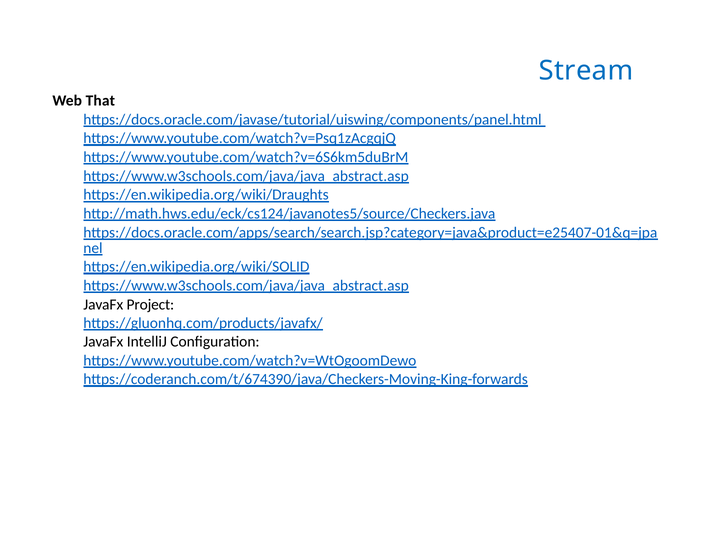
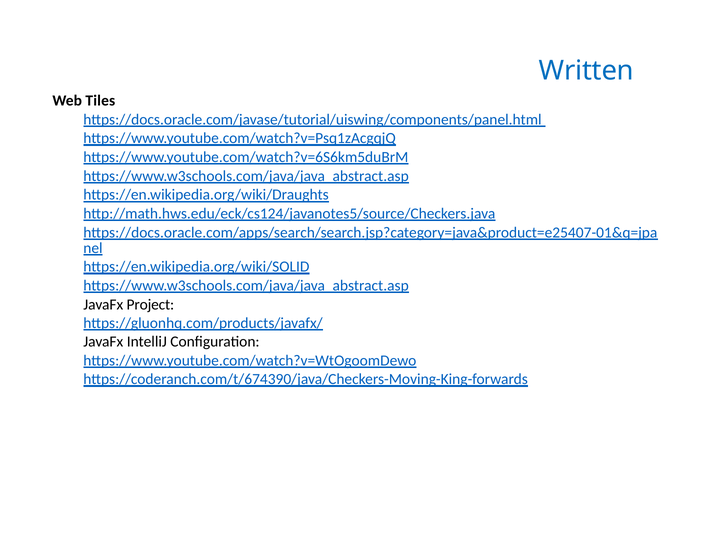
Stream: Stream -> Written (586, 71)
That: That -> Tiles (100, 101)
